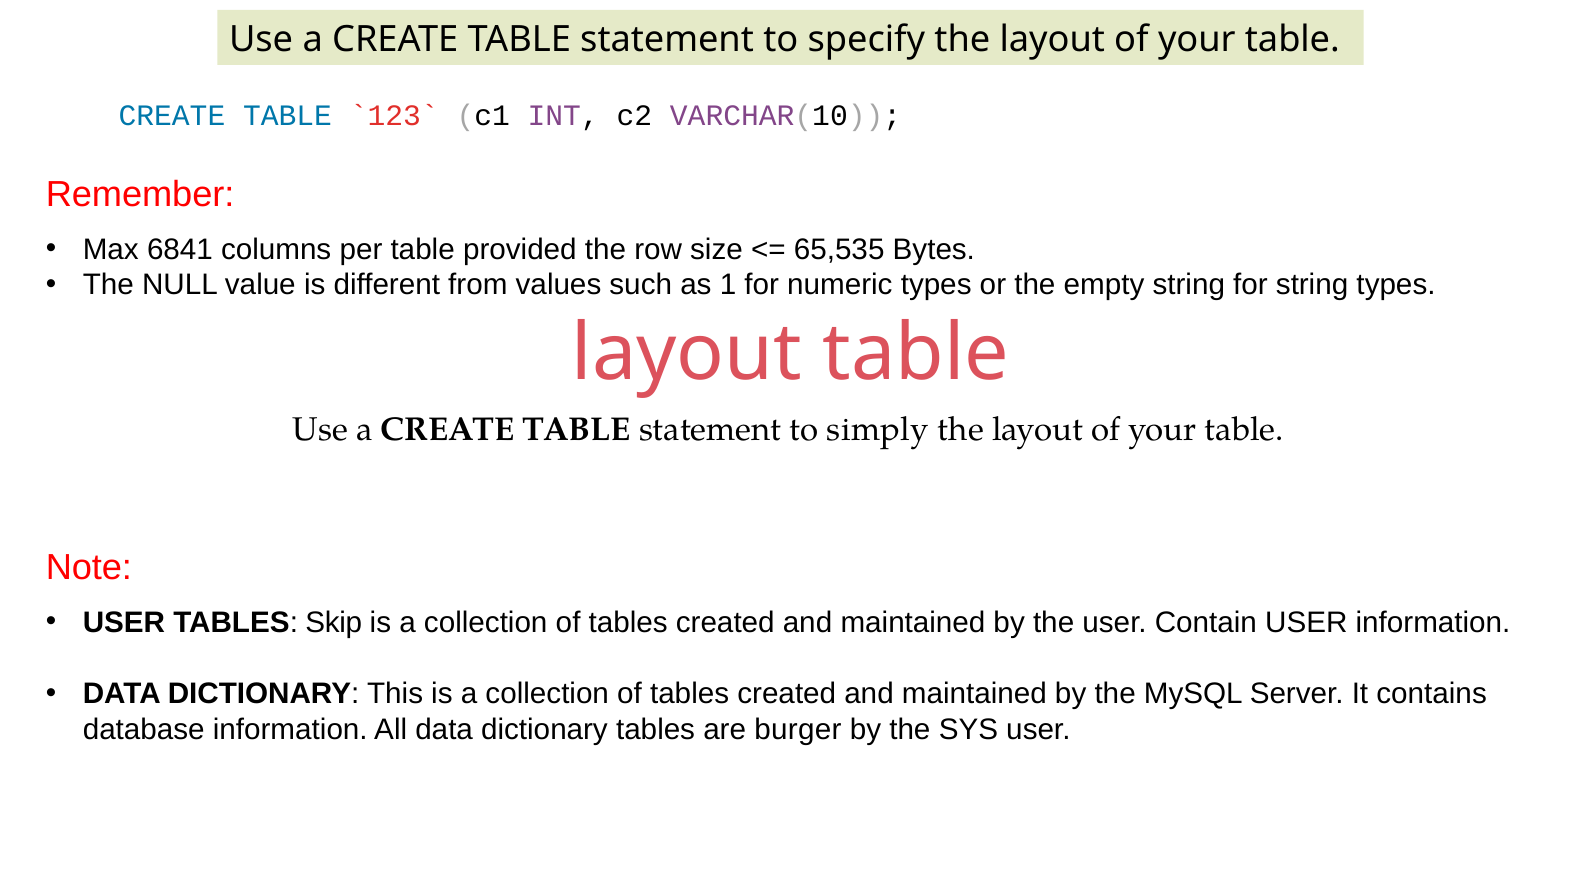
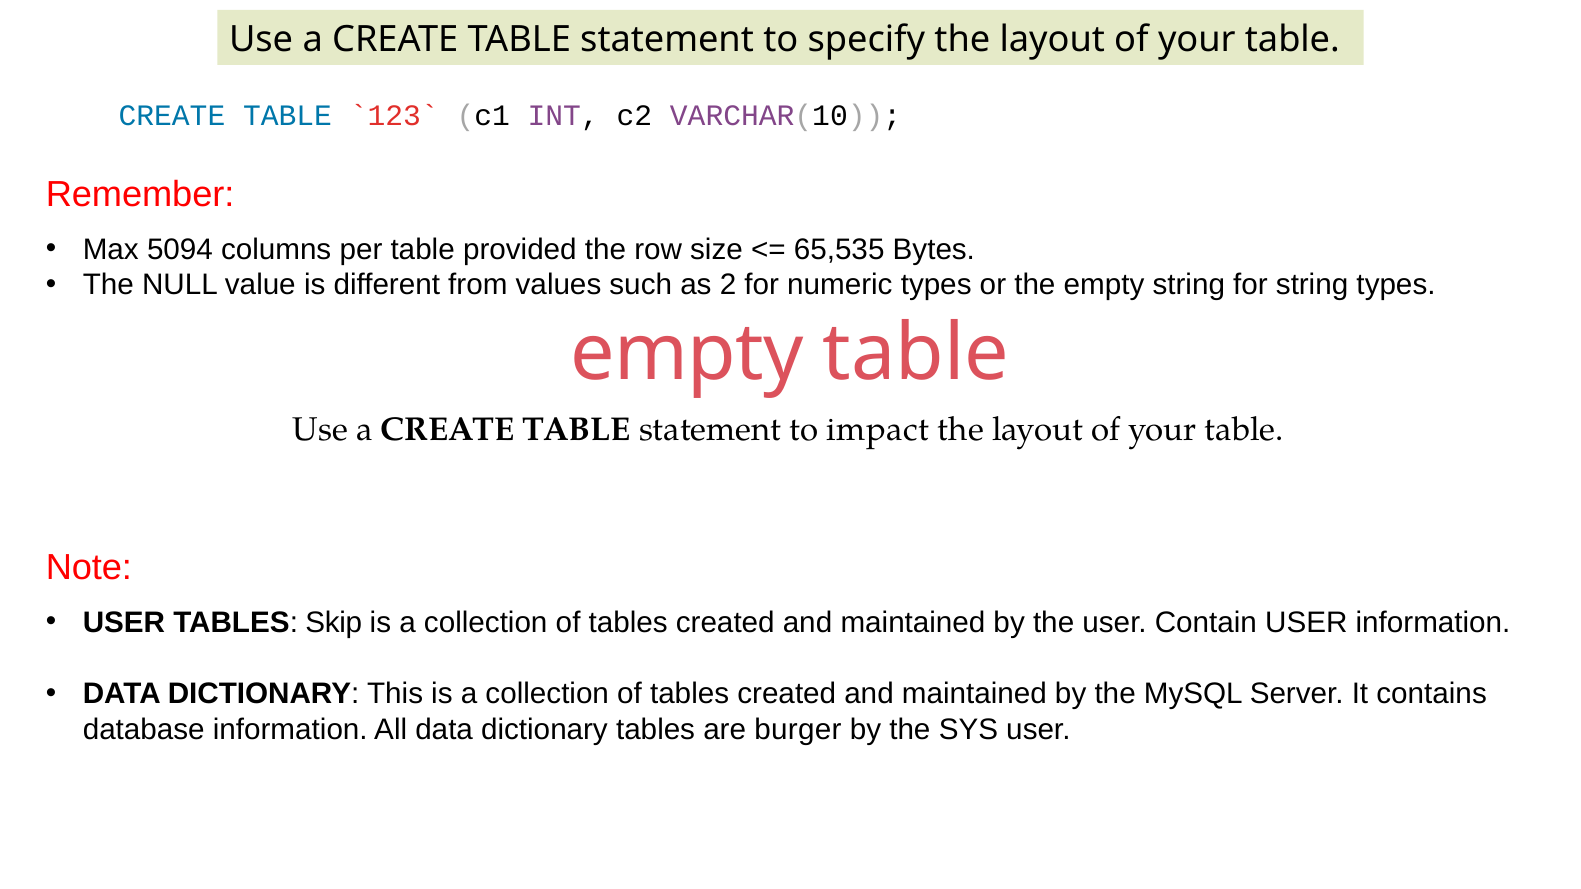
6841: 6841 -> 5094 (180, 249)
1: 1 -> 2 (728, 285)
layout: layout -> empty (687, 354)
simply: simply -> impact (878, 429)
